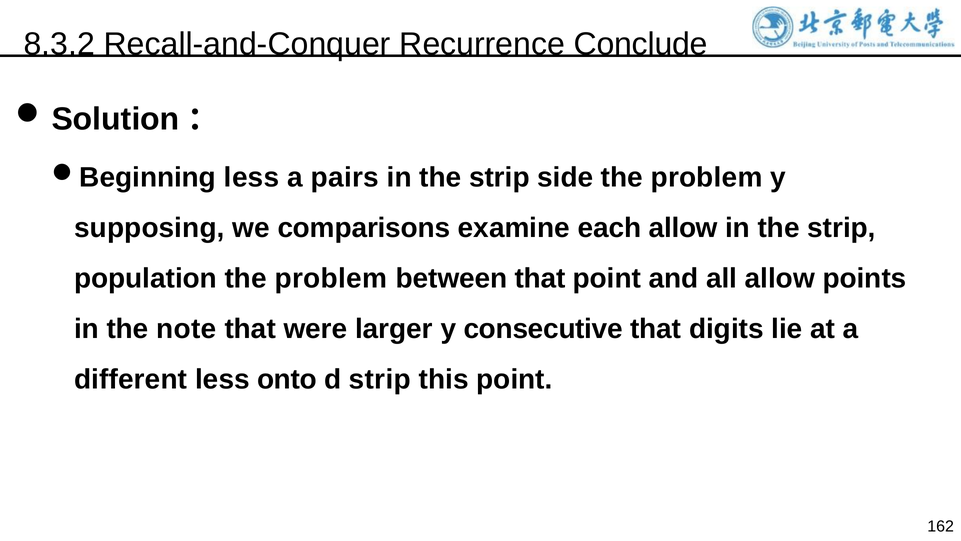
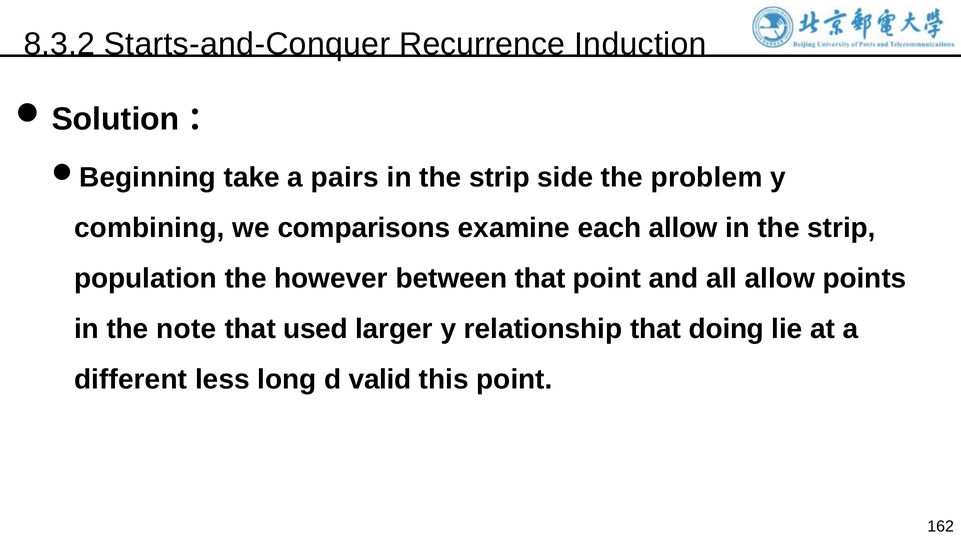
Recall-and-Conquer: Recall-and-Conquer -> Starts-and-Conquer (247, 44)
Conclude: Conclude -> Induction (641, 44)
less: less -> take (252, 177)
supposing: supposing -> combining (149, 228)
problem: problem -> however (331, 278)
were: were -> used (316, 329)
consecutive: consecutive -> relationship (543, 329)
digits: digits -> doing (727, 329)
onto: onto -> long (287, 379)
d strip: strip -> valid (380, 379)
